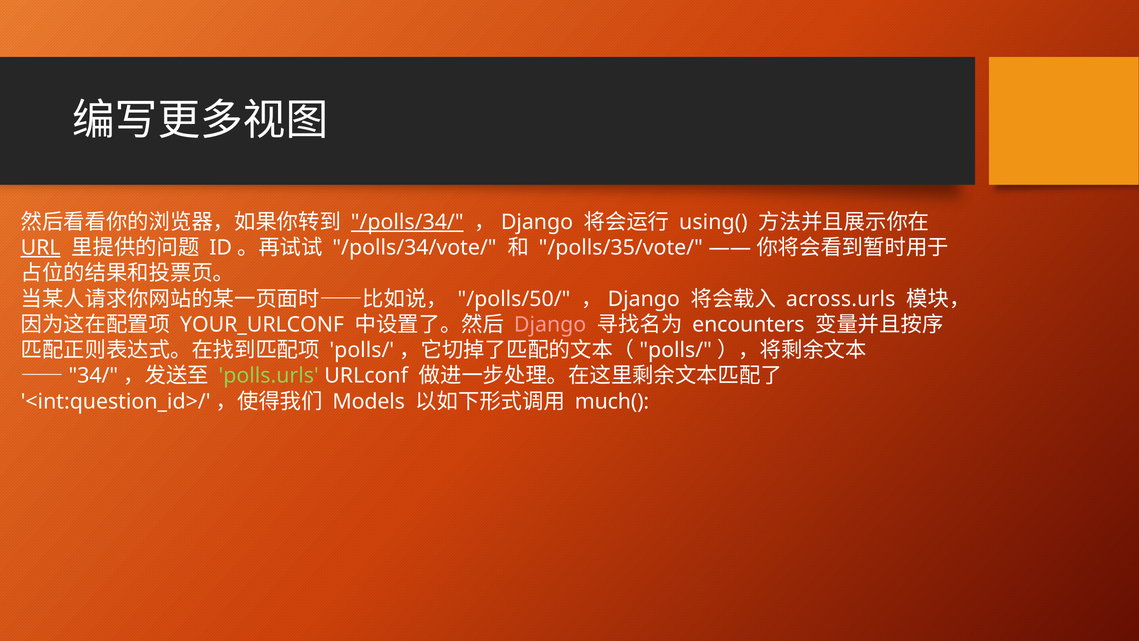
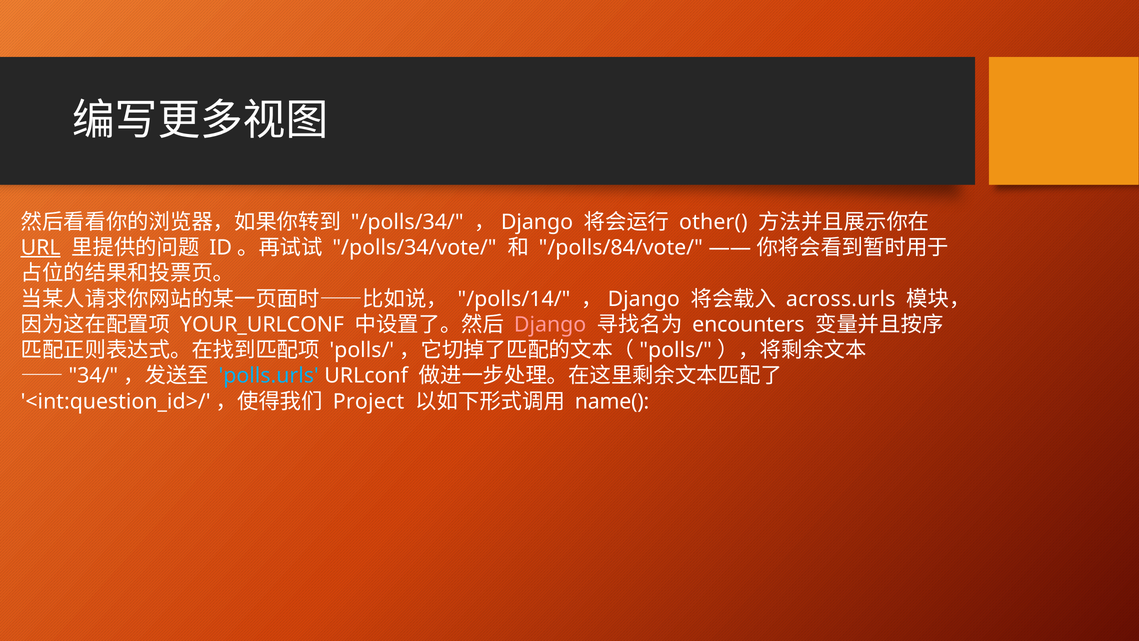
/polls/34/ underline: present -> none (407, 222)
using(: using( -> other( (713, 222)
/polls/35/vote/: /polls/35/vote/ -> /polls/84/vote/ (621, 248)
/polls/50/: /polls/50/ -> /polls/14/ (514, 299)
polls.urls colour: light green -> light blue (269, 376)
Models: Models -> Project (368, 401)
much(: much( -> name( (612, 401)
